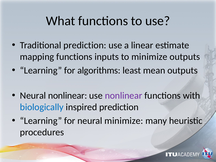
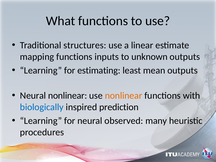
Traditional prediction: prediction -> structures (85, 45)
to minimize: minimize -> unknown (149, 57)
algorithms: algorithms -> estimating (99, 70)
nonlinear colour: purple -> orange (124, 96)
neural minimize: minimize -> observed (124, 121)
